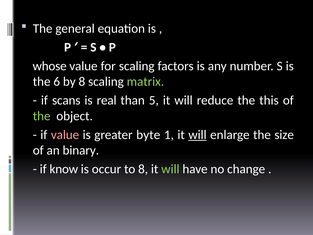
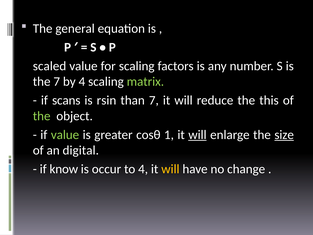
whose: whose -> scaled (50, 66)
the 6: 6 -> 7 (57, 82)
by 8: 8 -> 4 (82, 82)
real: real -> rsin (106, 100)
than 5: 5 -> 7 (154, 100)
value colour: pink -> light green (65, 135)
byte: byte -> cosθ (148, 135)
size underline: none -> present (284, 135)
binary: binary -> digital (81, 150)
to 8: 8 -> 4 (143, 169)
will colour: light green -> yellow (170, 169)
